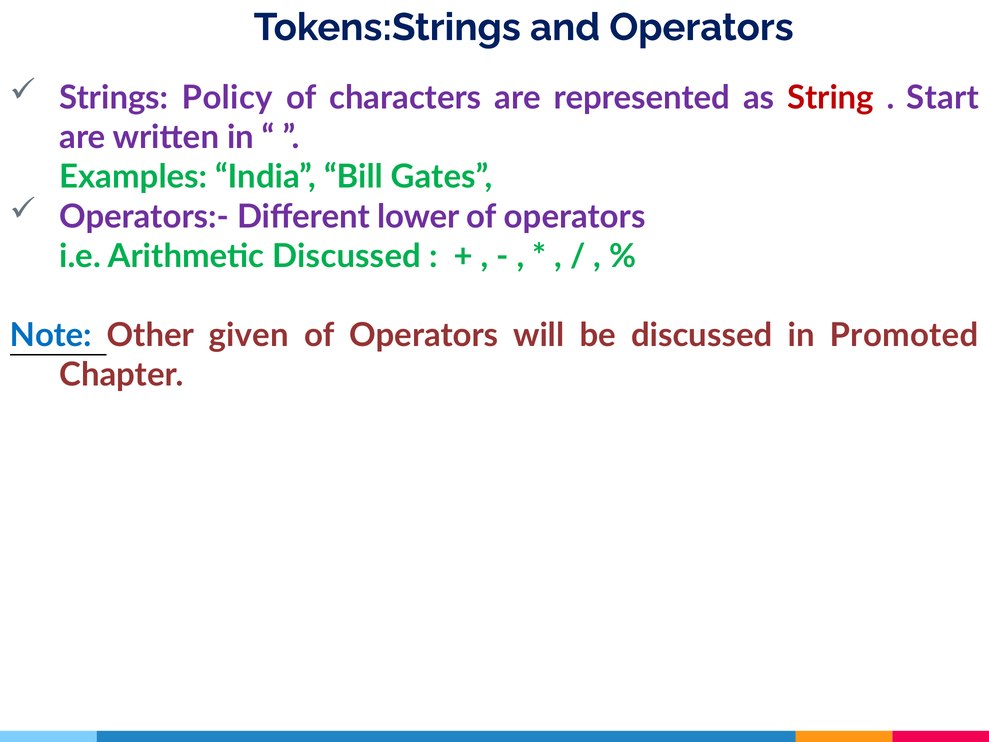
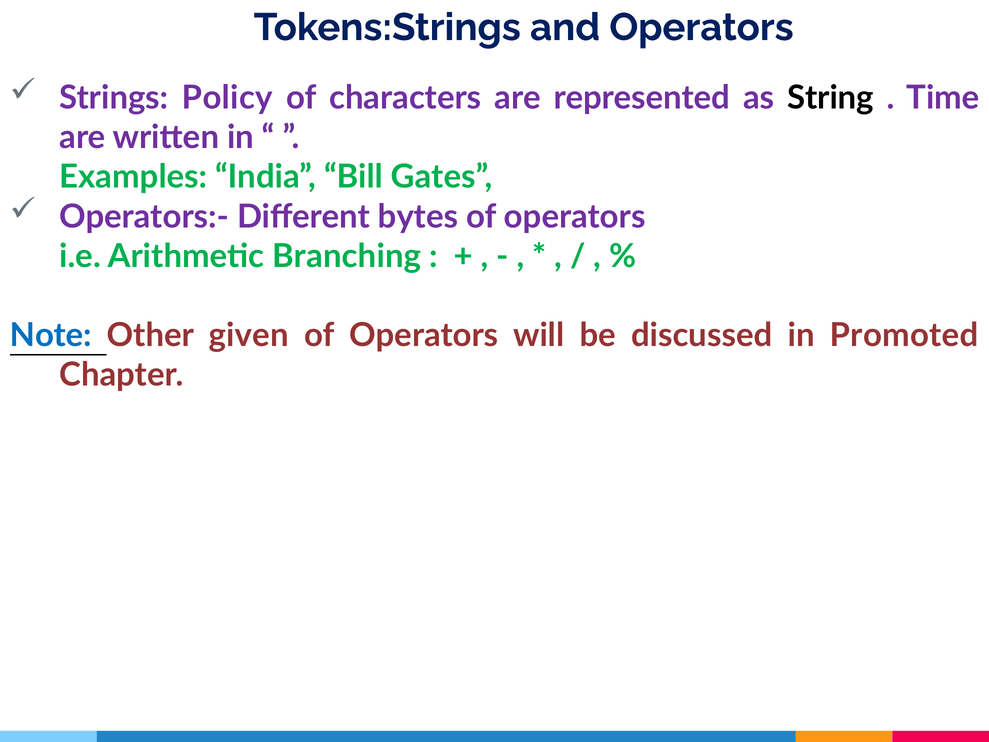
String colour: red -> black (831, 98)
Start: Start -> Time (943, 98)
lower: lower -> bytes (418, 217)
Arithmetic Discussed: Discussed -> Branching (347, 256)
